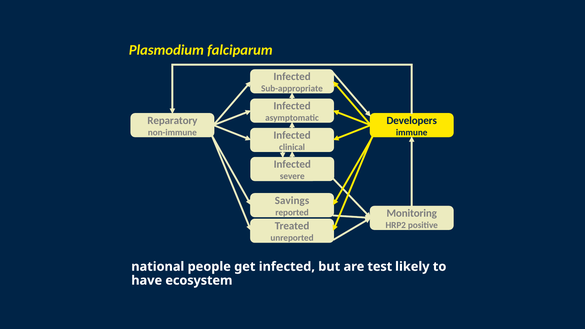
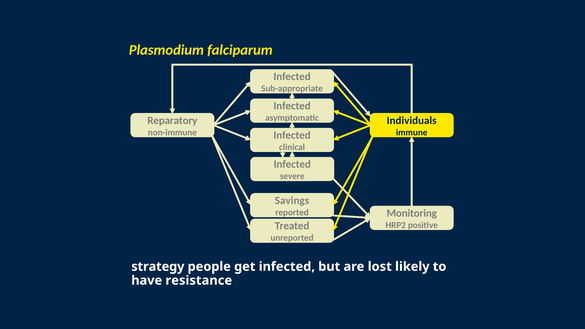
Developers: Developers -> Individuals (412, 120)
national: national -> strategy (158, 267)
test: test -> lost (380, 267)
ecosystem: ecosystem -> resistance (199, 280)
